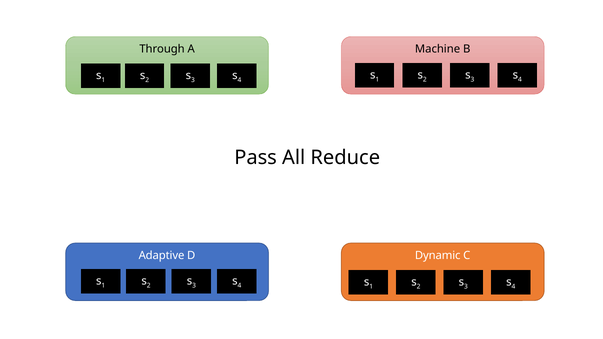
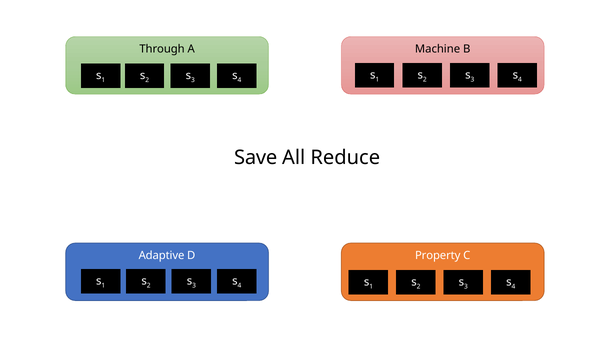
Pass: Pass -> Save (256, 158)
Dynamic: Dynamic -> Property (438, 256)
